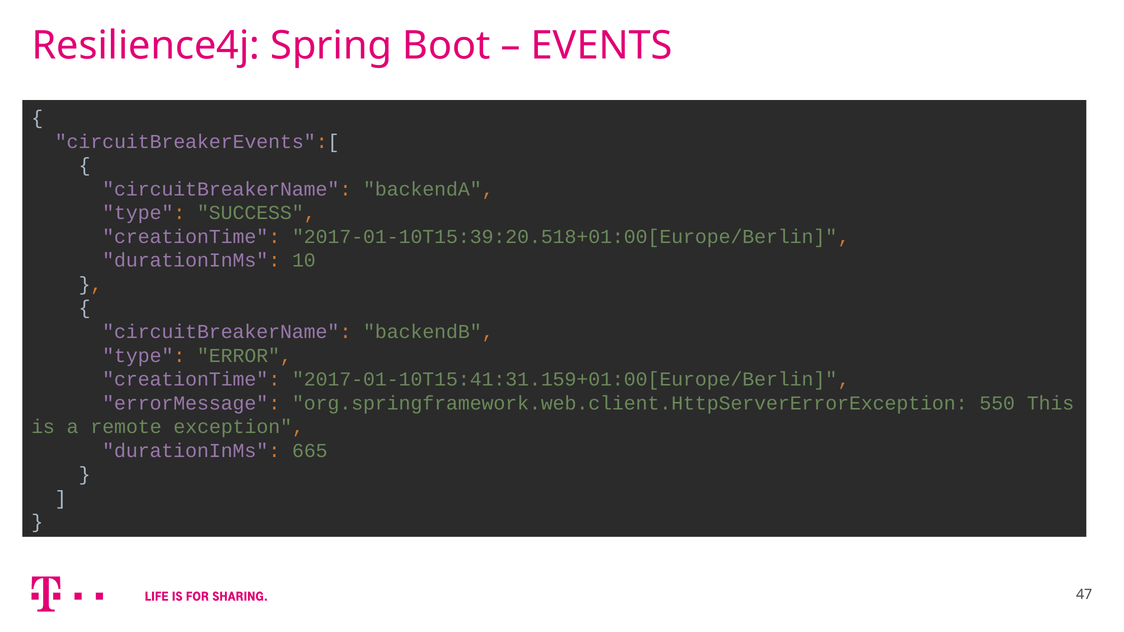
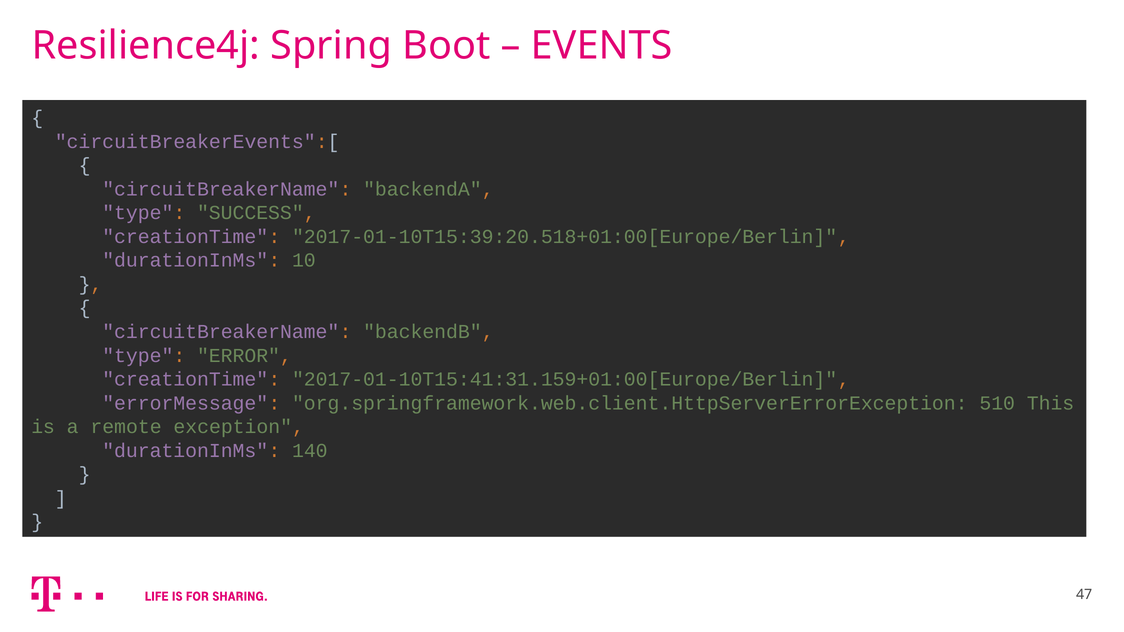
550: 550 -> 510 (997, 403)
665: 665 -> 140 (310, 451)
